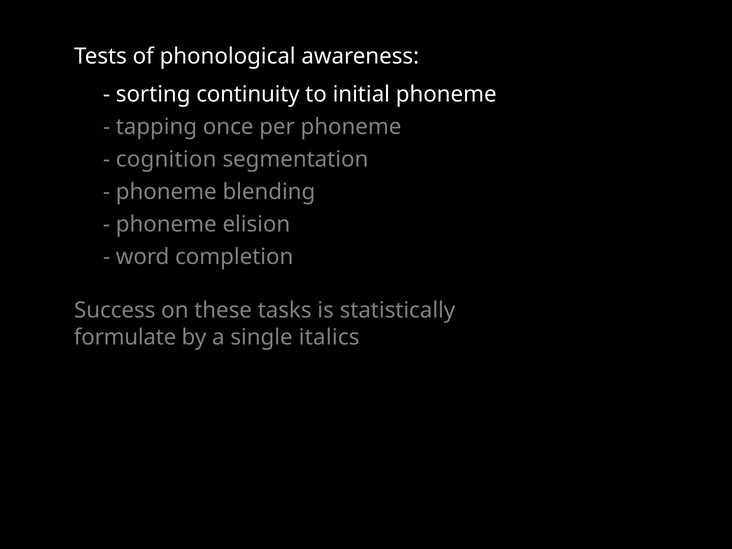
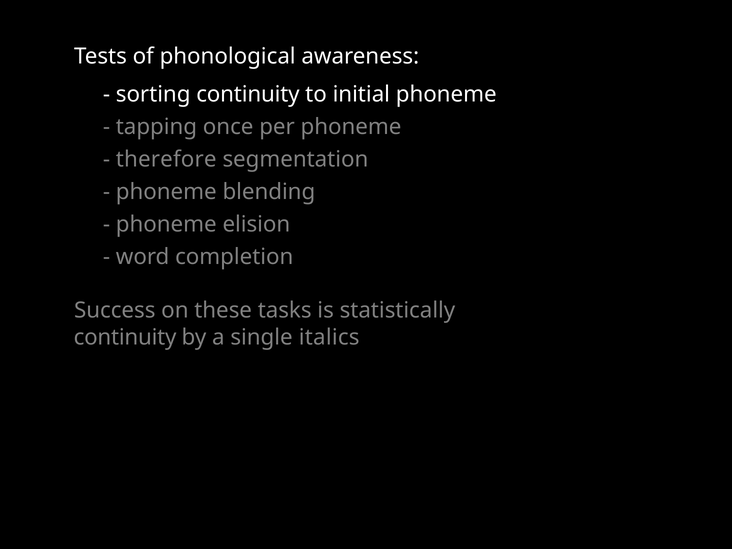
cognition: cognition -> therefore (166, 159)
formulate: formulate -> continuity (125, 337)
